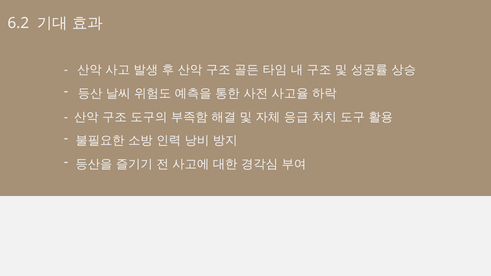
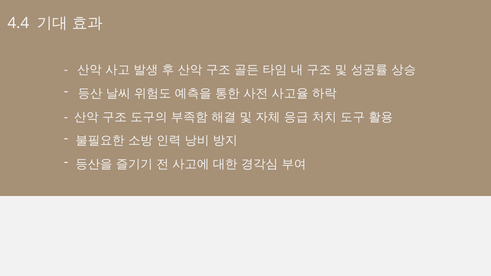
6.2: 6.2 -> 4.4 (18, 23)
